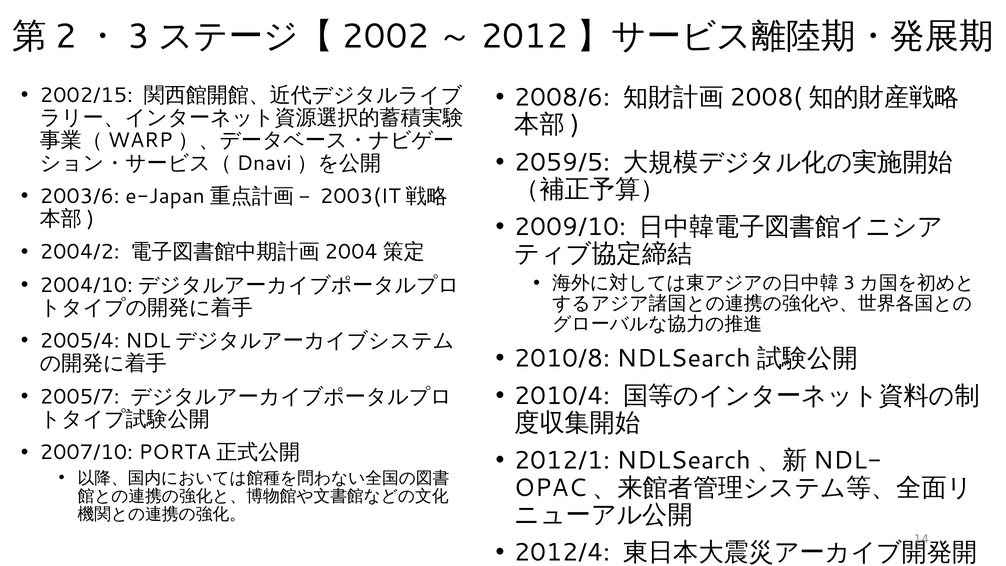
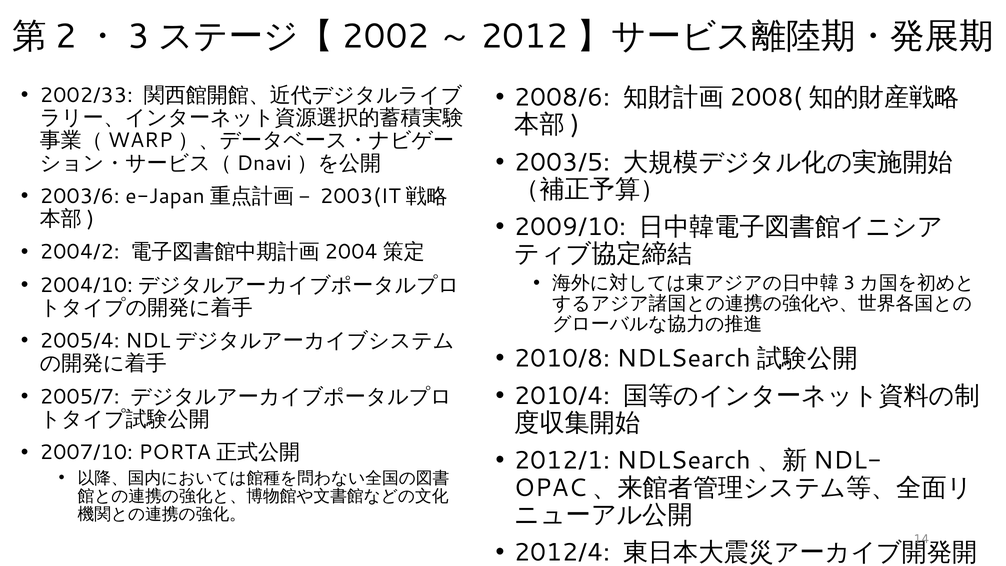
2002/15: 2002/15 -> 2002/33 (86, 95)
2059/5: 2059/5 -> 2003/5 (562, 162)
